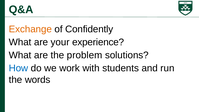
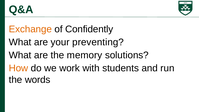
experience: experience -> preventing (98, 42)
problem: problem -> memory (85, 55)
How colour: blue -> orange (18, 68)
